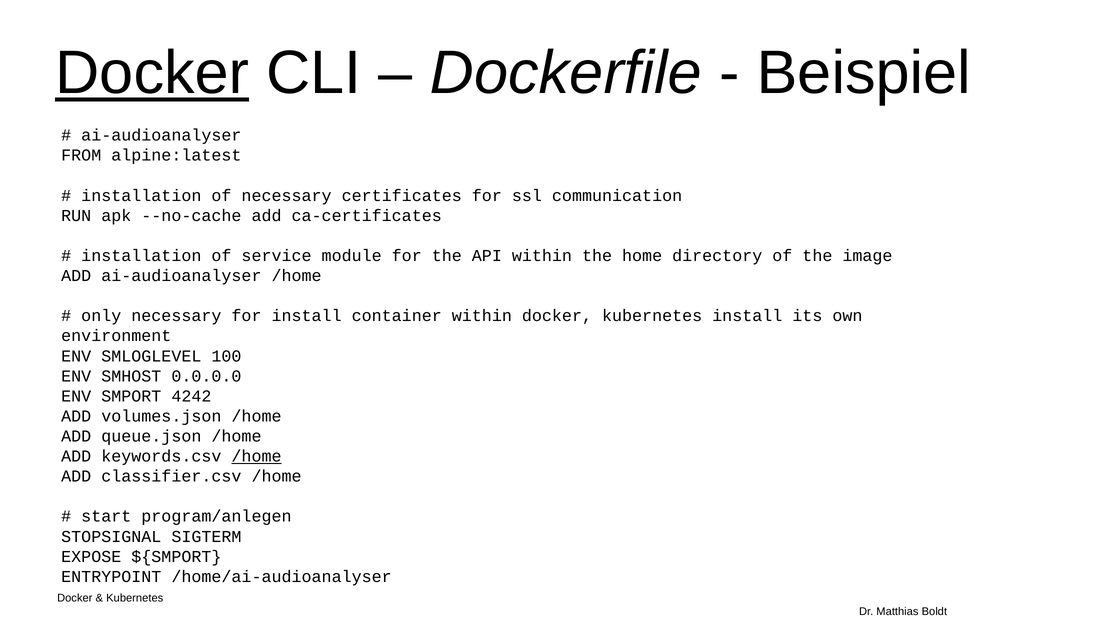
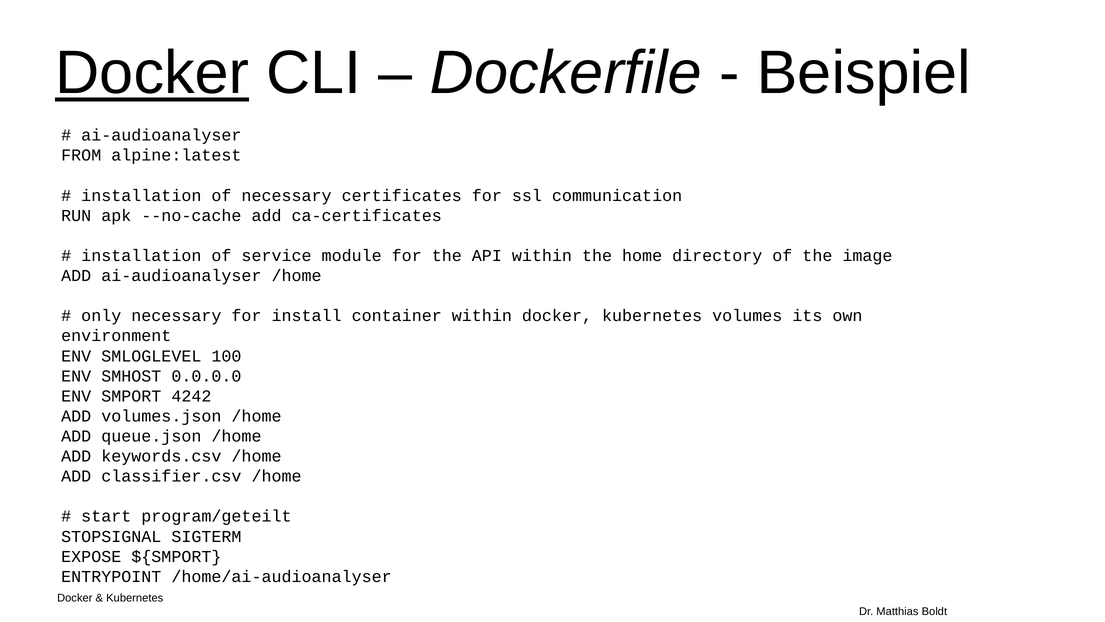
kubernetes install: install -> volumes (747, 316)
/home underline: present -> none (257, 456)
program/anlegen: program/anlegen -> program/geteilt (216, 516)
